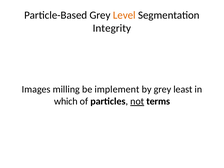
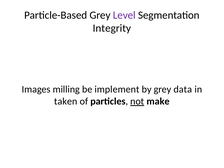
Level colour: orange -> purple (124, 15)
least: least -> data (183, 89)
which: which -> taken (66, 101)
terms: terms -> make (158, 101)
